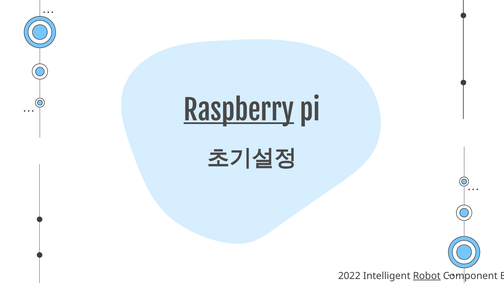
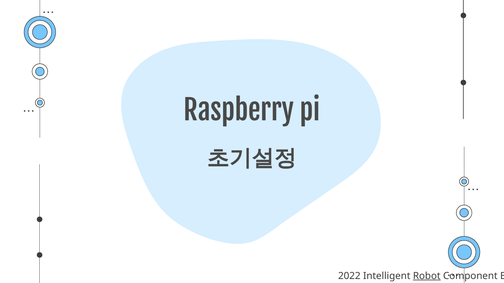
Raspberry underline: present -> none (239, 111)
